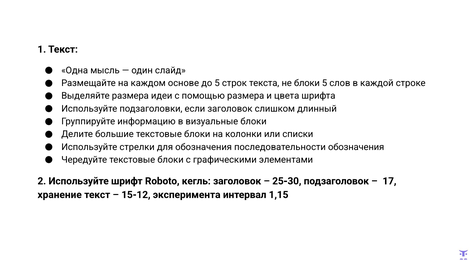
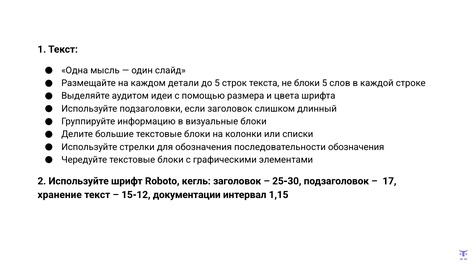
основе: основе -> детали (183, 83)
Выделяйте размера: размера -> аудитом (130, 96)
эксперимента: эксперимента -> документации (187, 195)
